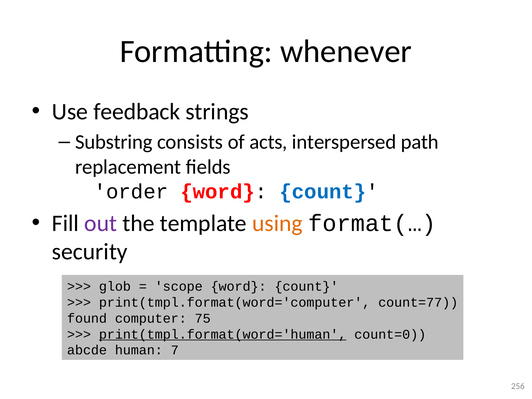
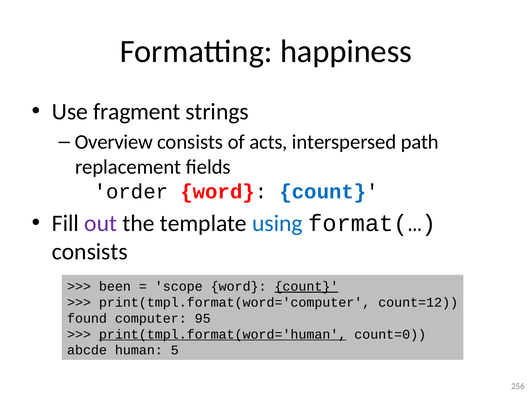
whenever: whenever -> happiness (346, 51)
feedback: feedback -> fragment (137, 112)
Substring: Substring -> Overview (114, 142)
using colour: orange -> blue (277, 223)
security: security -> consists (90, 252)
glob: glob -> been (115, 286)
count underline: none -> present (306, 286)
count=77: count=77 -> count=12 (418, 302)
75: 75 -> 95 (203, 318)
7: 7 -> 5 (175, 350)
